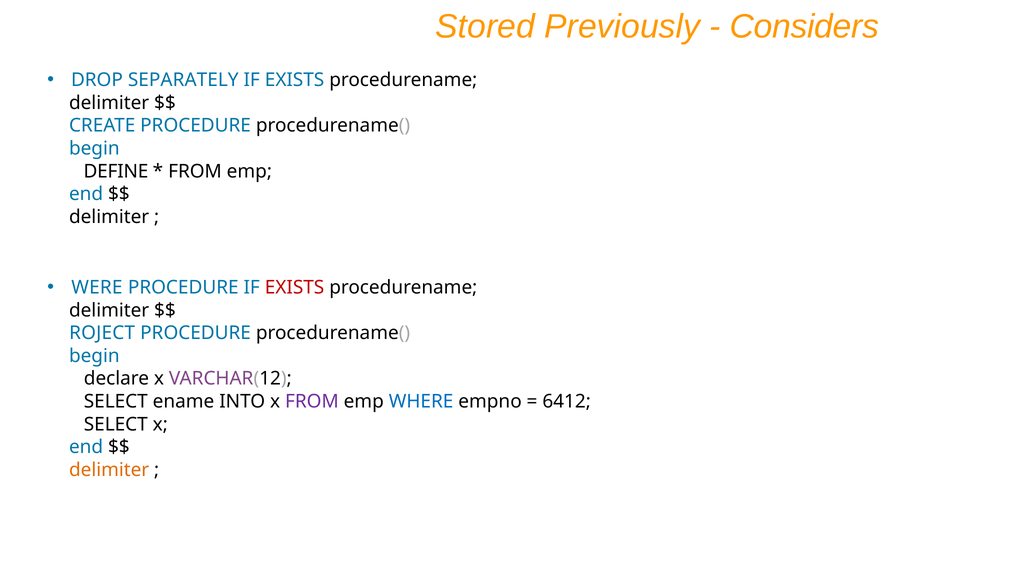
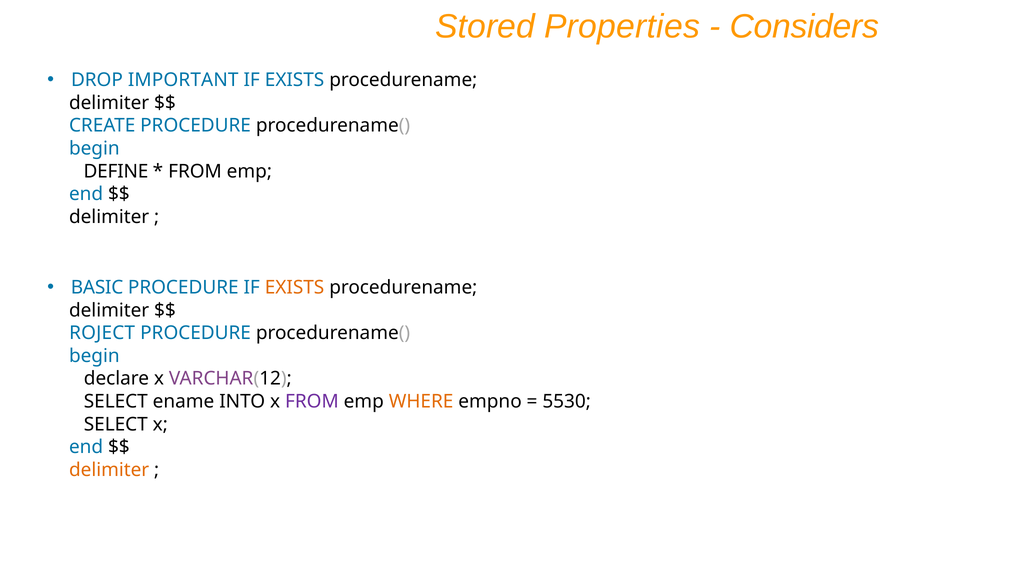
Previously: Previously -> Properties (622, 26)
SEPARATELY: SEPARATELY -> IMPORTANT (183, 80)
WERE: WERE -> BASIC (97, 287)
EXISTS colour: red -> orange (295, 287)
WHERE colour: blue -> orange (421, 401)
6412: 6412 -> 5530 (567, 401)
